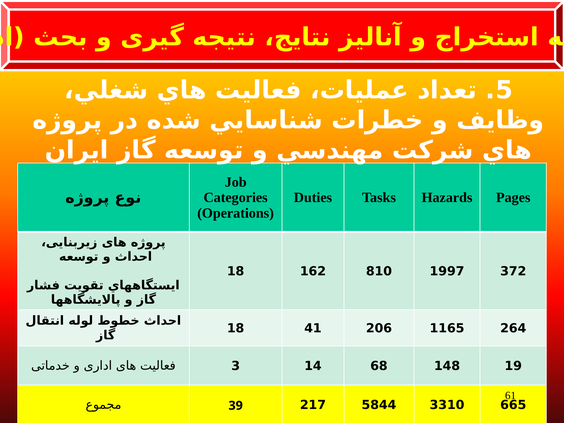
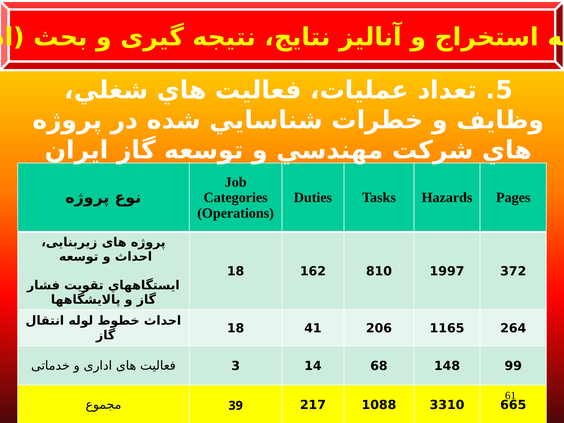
19: 19 -> 99 (513, 366)
5844: 5844 -> 1088 (379, 405)
